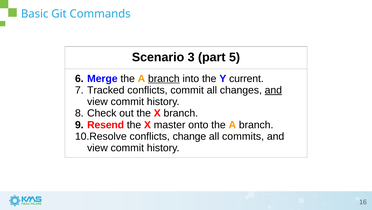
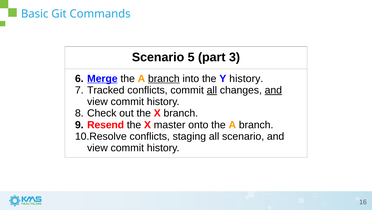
3: 3 -> 5 (191, 57)
5: 5 -> 3 (235, 57)
Merge underline: none -> present (102, 78)
Y current: current -> history (246, 78)
all underline: none -> present (212, 90)
change: change -> staging (189, 136)
all commits: commits -> scenario (243, 136)
